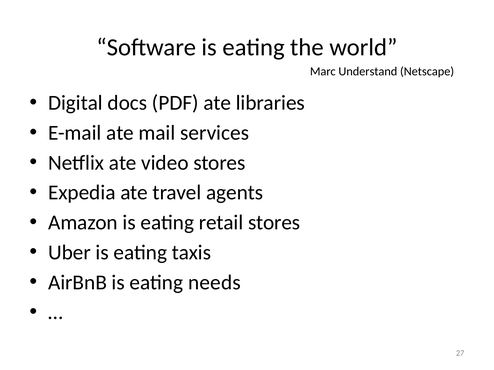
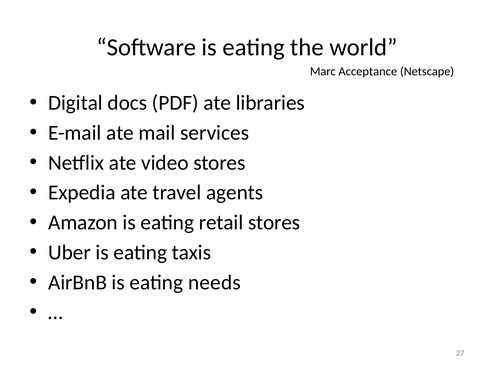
Understand: Understand -> Acceptance (368, 71)
